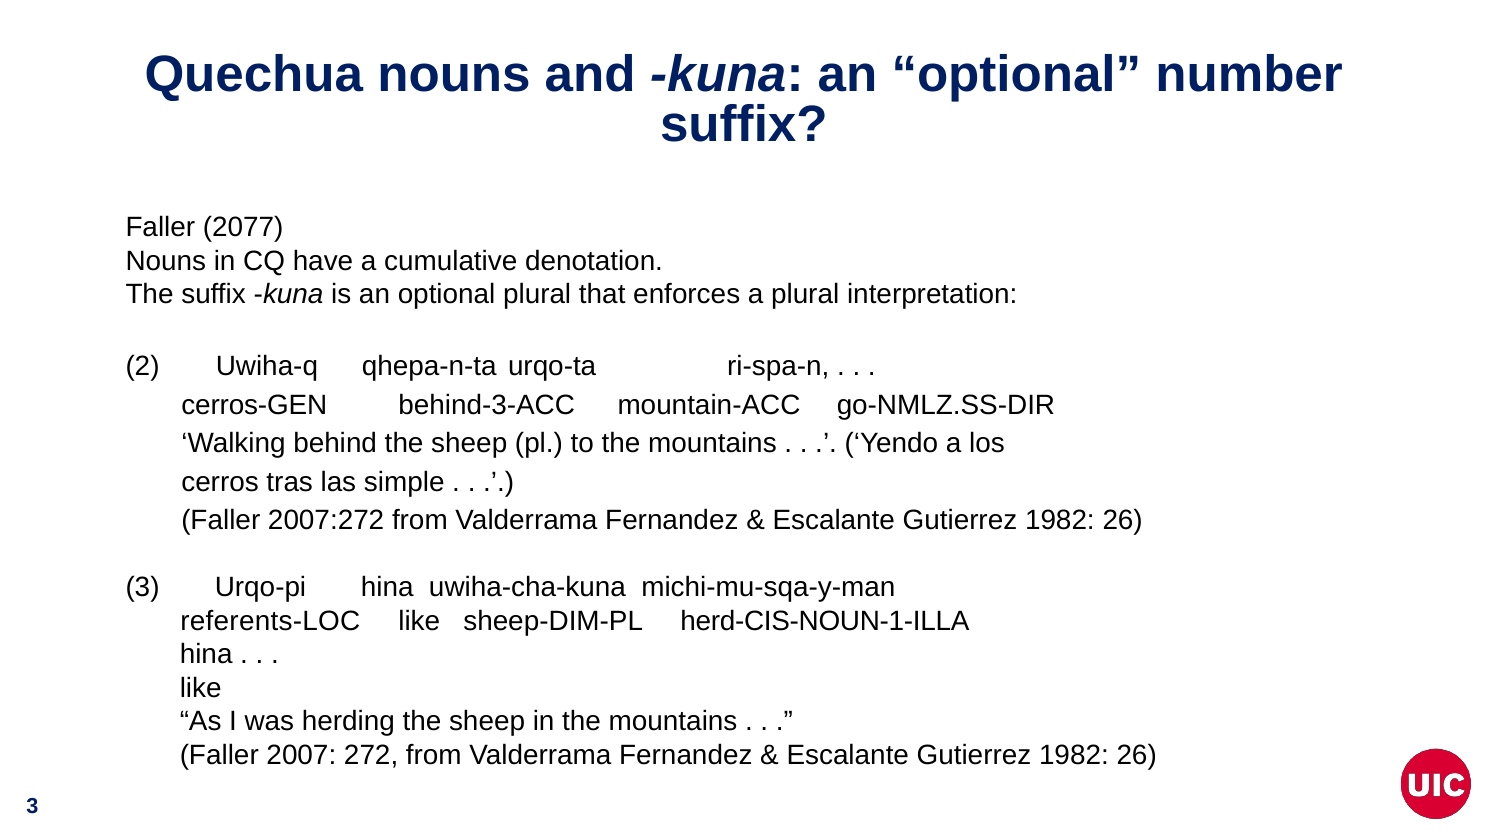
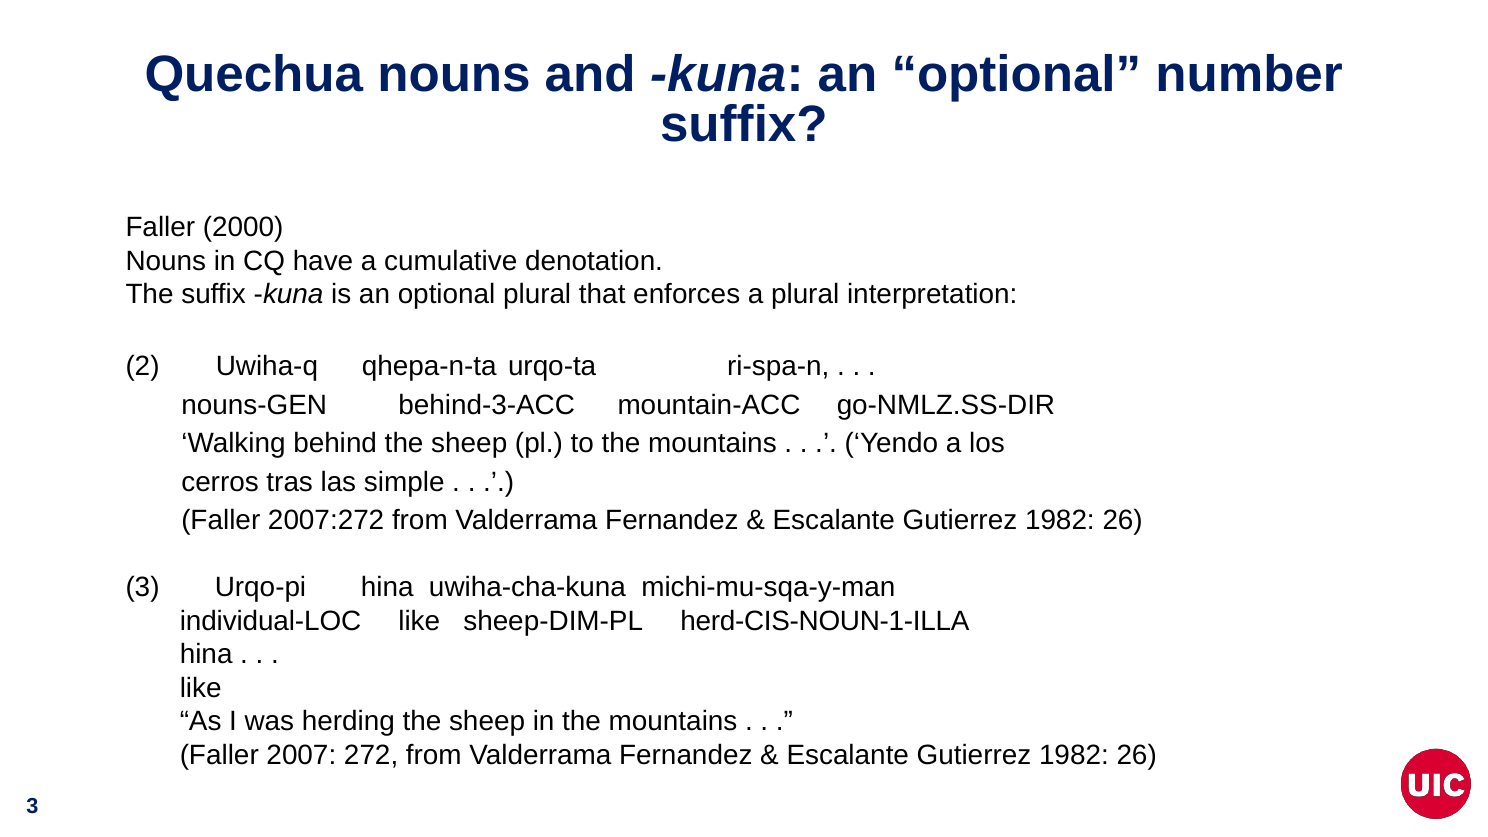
2077: 2077 -> 2000 (243, 228)
cerros-GEN: cerros-GEN -> nouns-GEN (254, 405)
referents-LOC: referents-LOC -> individual-LOC (271, 621)
